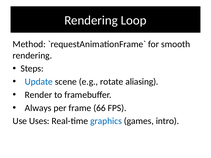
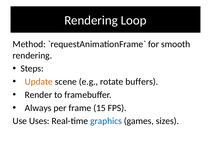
Update colour: blue -> orange (39, 82)
aliasing: aliasing -> buffers (142, 82)
66: 66 -> 15 (100, 108)
intro: intro -> sizes (167, 121)
